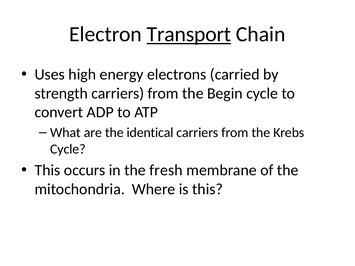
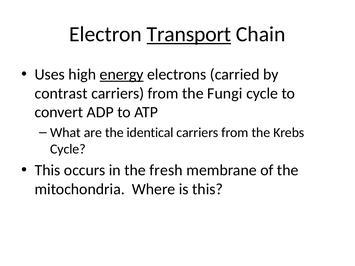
energy underline: none -> present (122, 74)
strength: strength -> contrast (61, 93)
Begin: Begin -> Fungi (225, 93)
